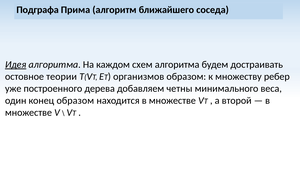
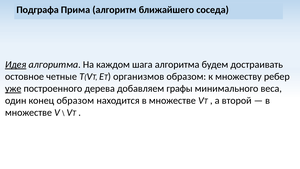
схем: схем -> шага (142, 64)
теории: теории -> четные (62, 76)
уже underline: none -> present (13, 88)
четны: четны -> графы (180, 88)
